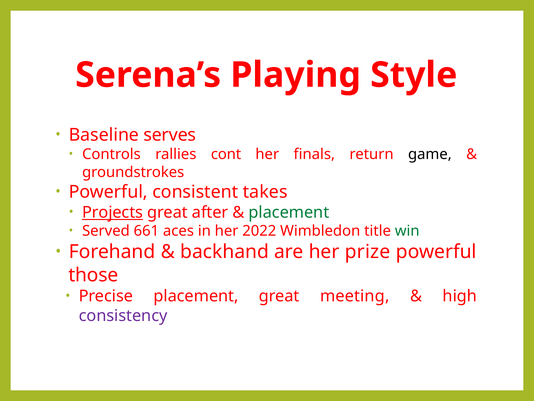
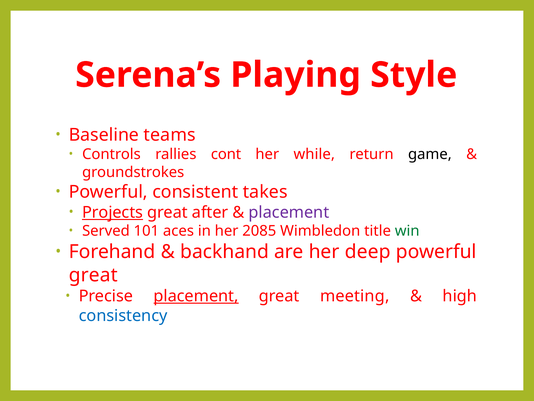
serves: serves -> teams (170, 135)
finals: finals -> while (314, 154)
placement colour: green -> purple (289, 212)
661: 661 -> 101 (146, 231)
2022: 2022 -> 2085 (259, 231)
prize: prize -> deep (368, 252)
those: those -> great (93, 275)
placement underline: none -> present (196, 296)
consistency colour: purple -> blue (123, 315)
